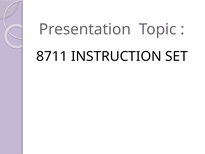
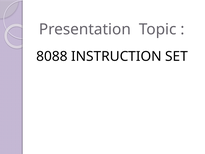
8711: 8711 -> 8088 (52, 56)
